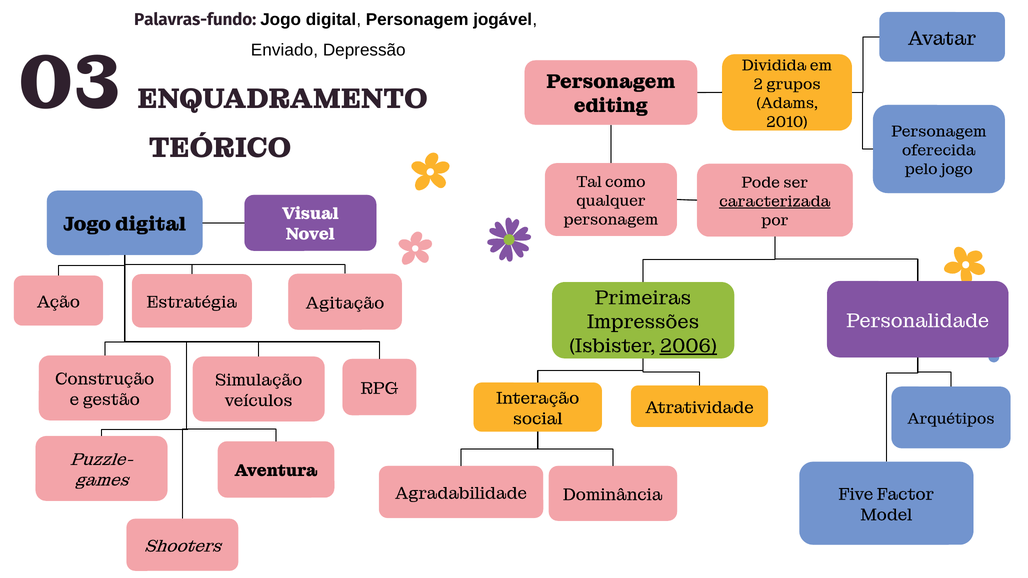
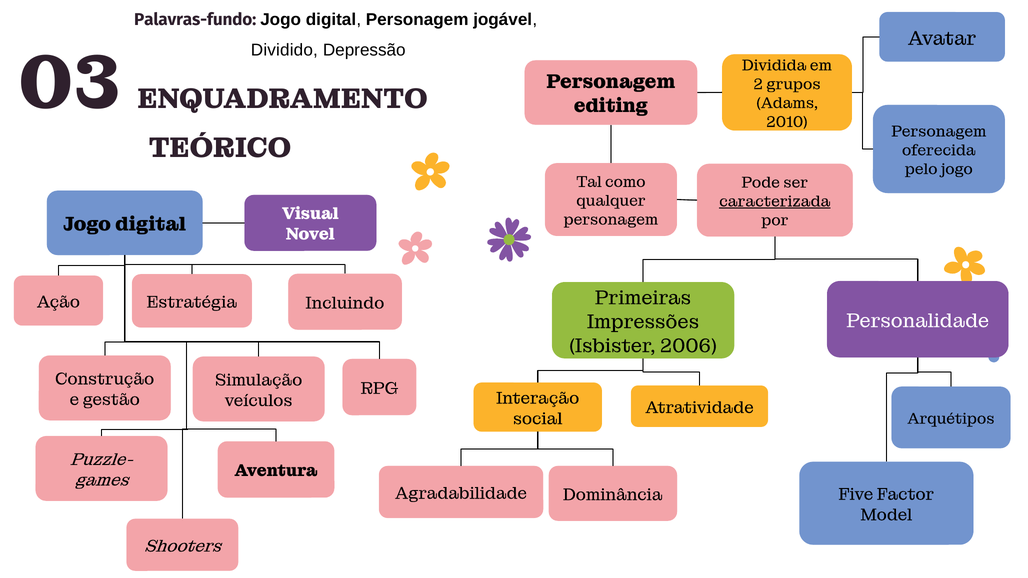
Enviado: Enviado -> Dividido (284, 50)
Agitação: Agitação -> Incluindo (345, 303)
2006 underline: present -> none (688, 346)
